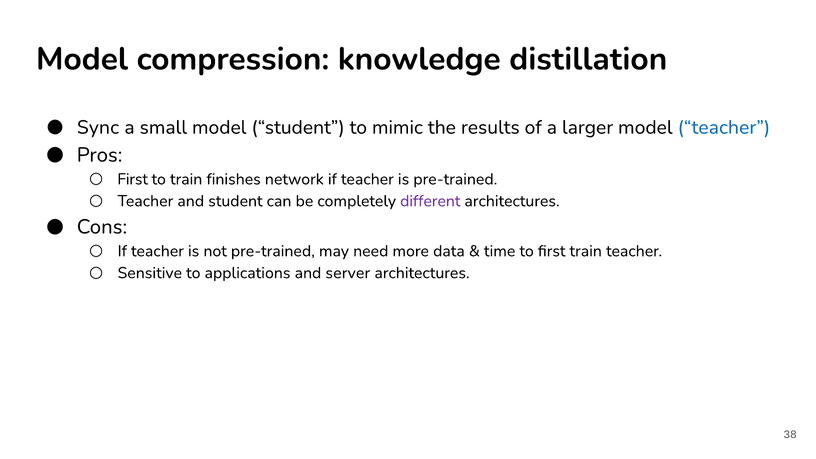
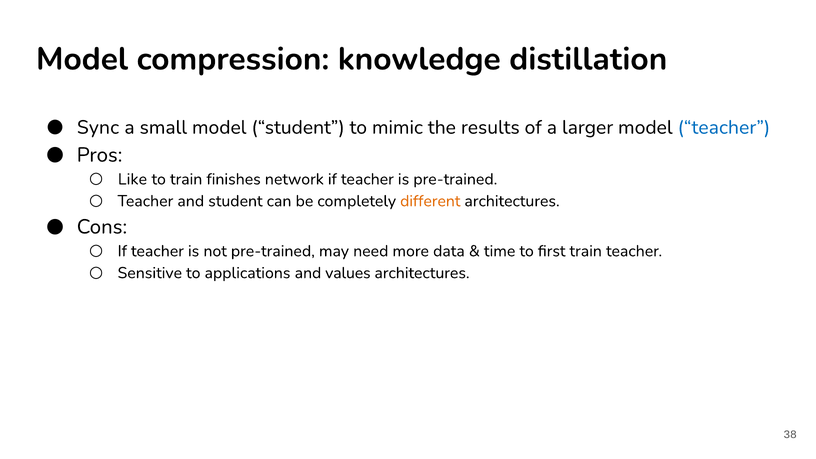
First: First -> Like (132, 179)
different colour: purple -> orange (430, 201)
server: server -> values (348, 273)
